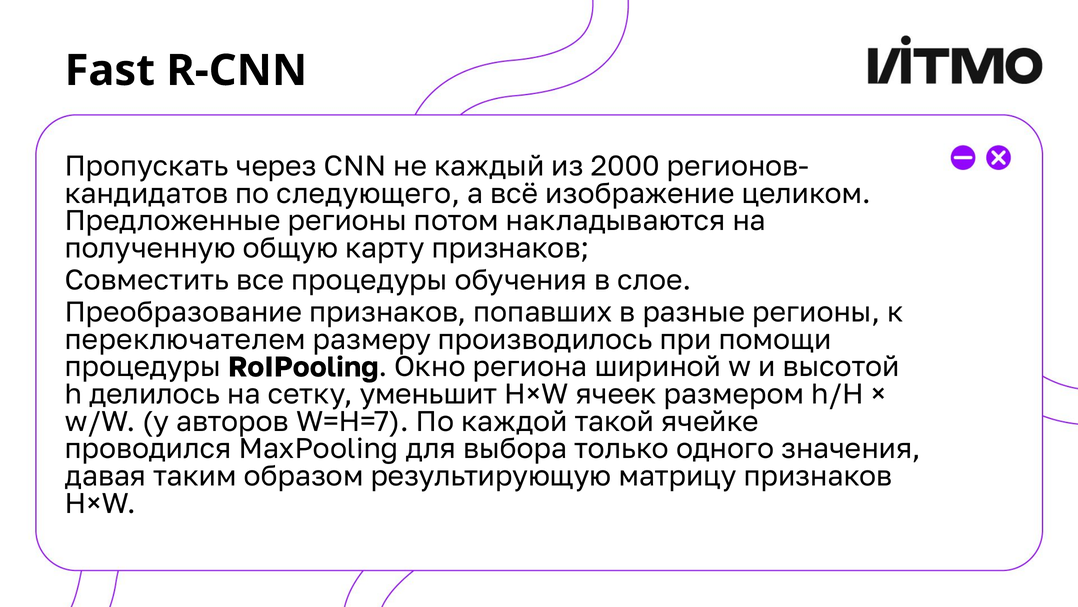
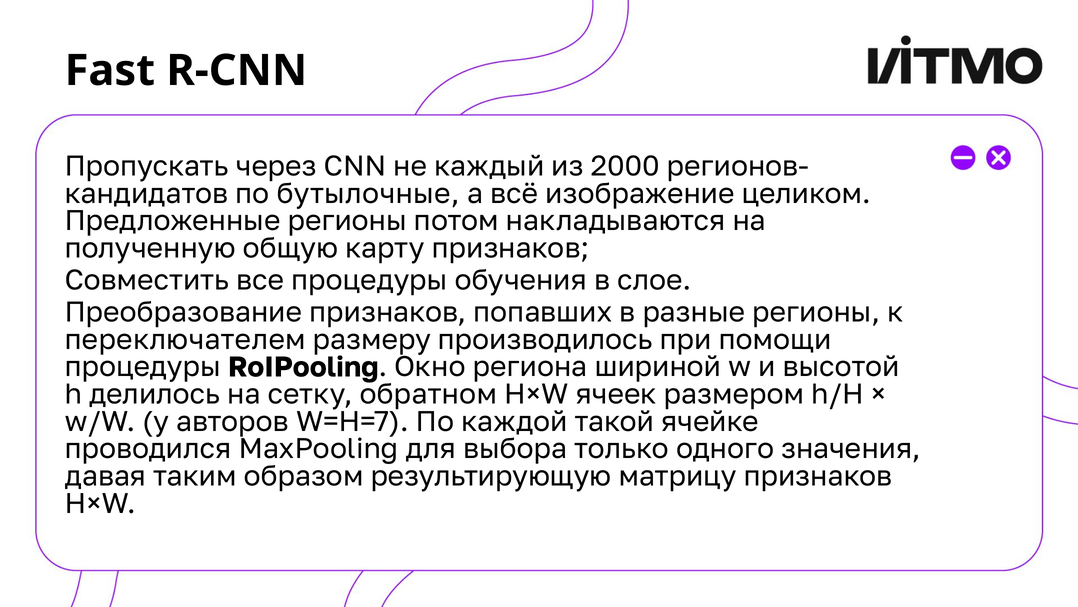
следующего: следующего -> бутылочные (368, 193)
уменьшит: уменьшит -> обратном (428, 394)
